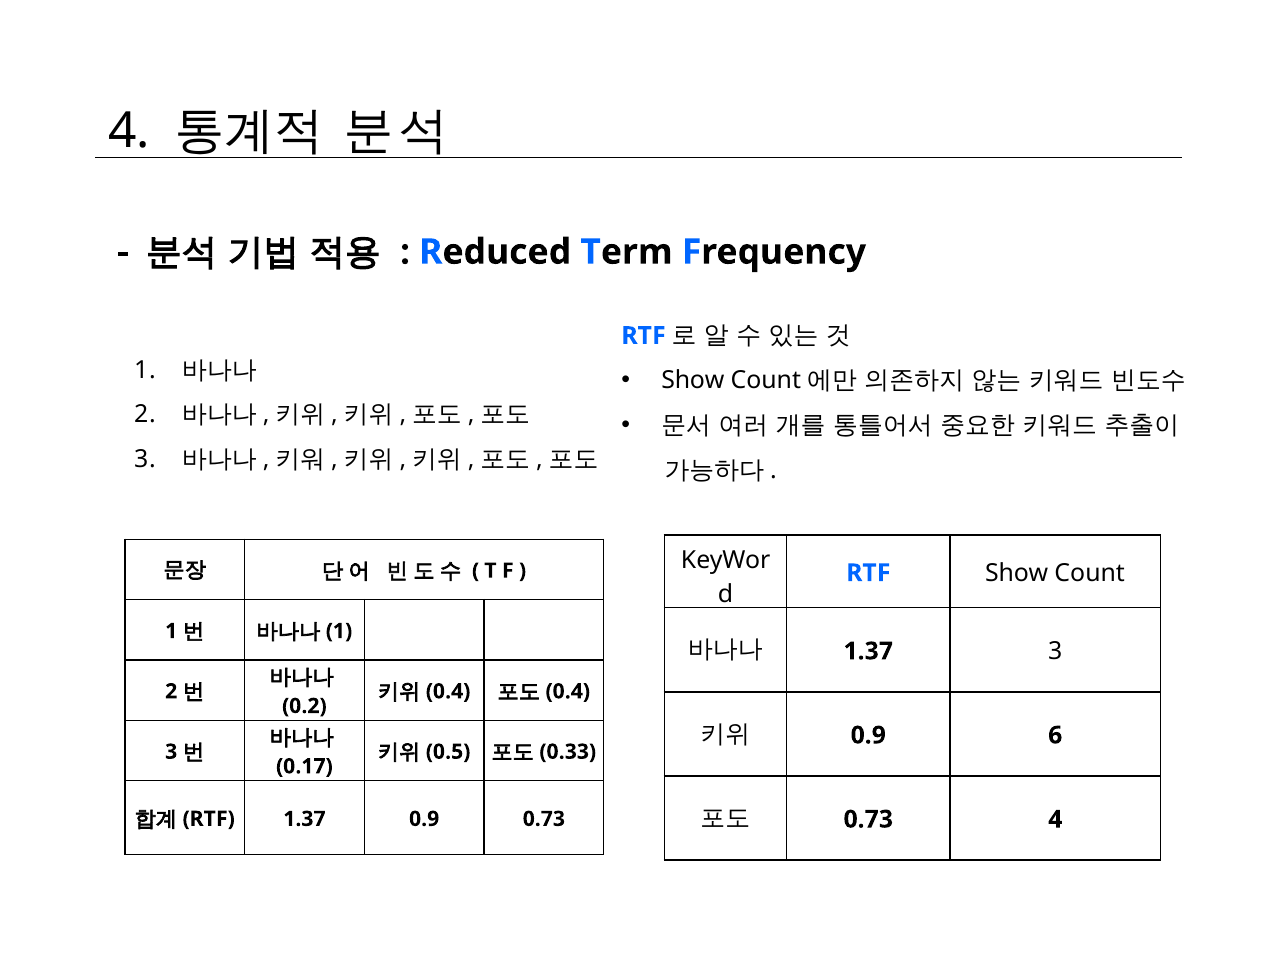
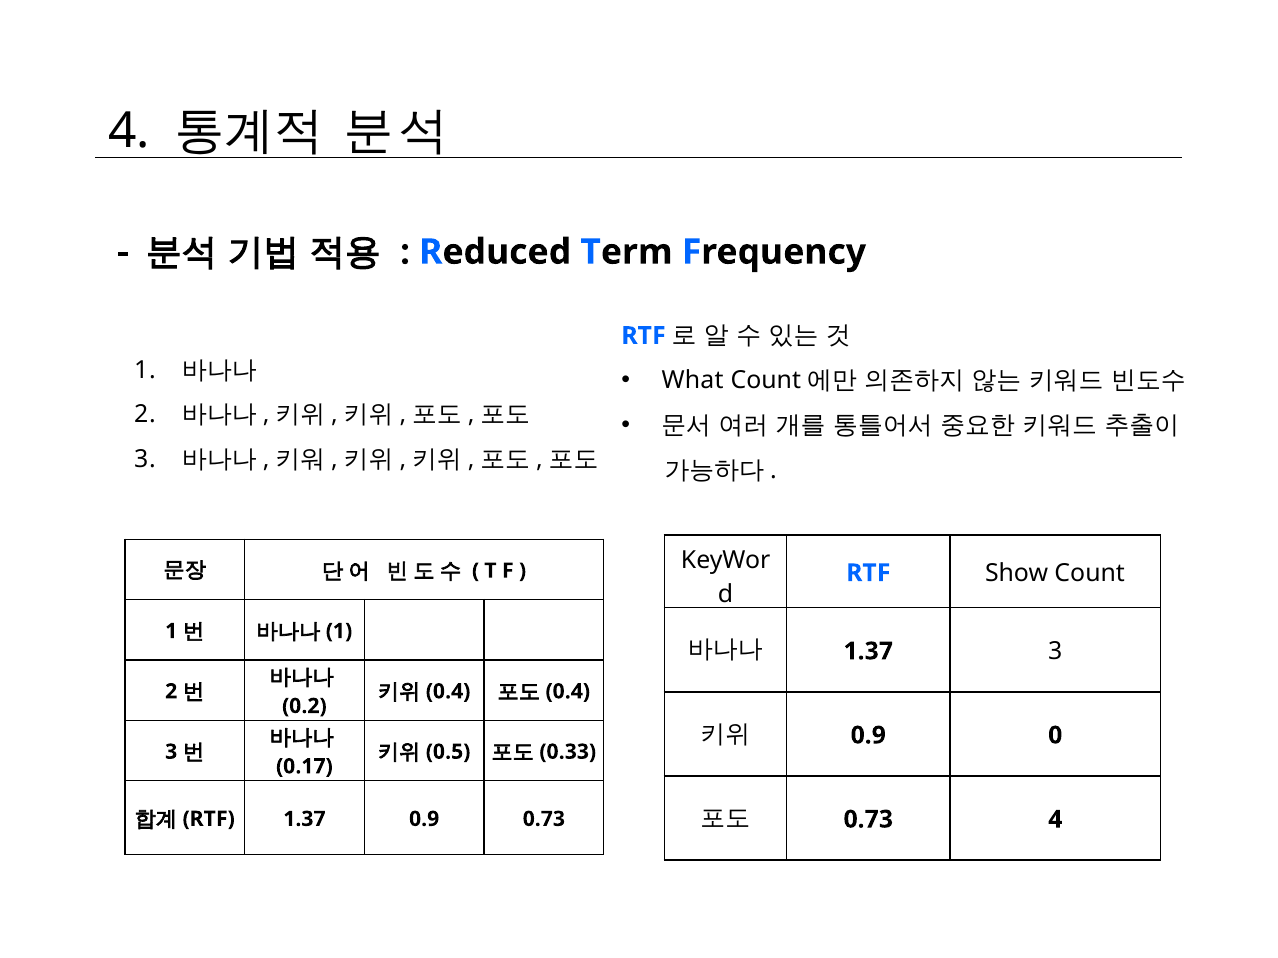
Show: Show -> What (693, 381)
6: 6 -> 0 (1055, 736)
